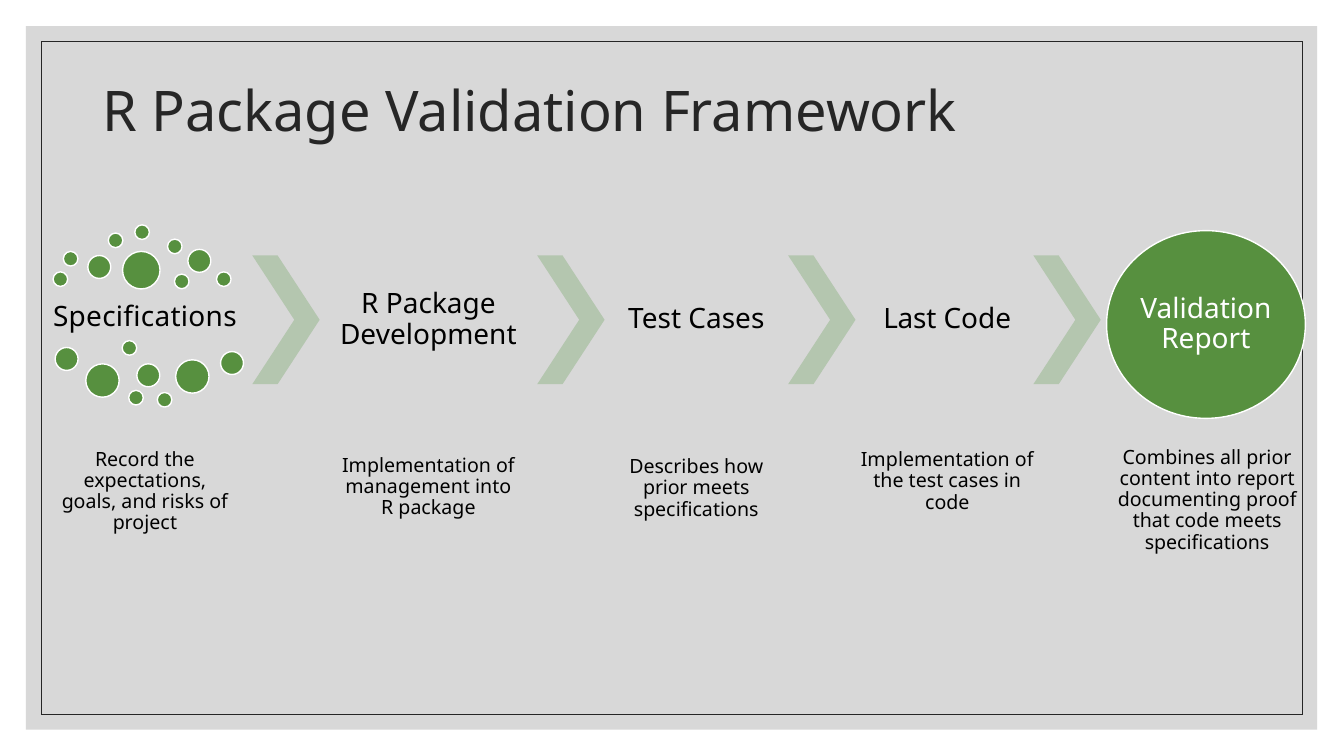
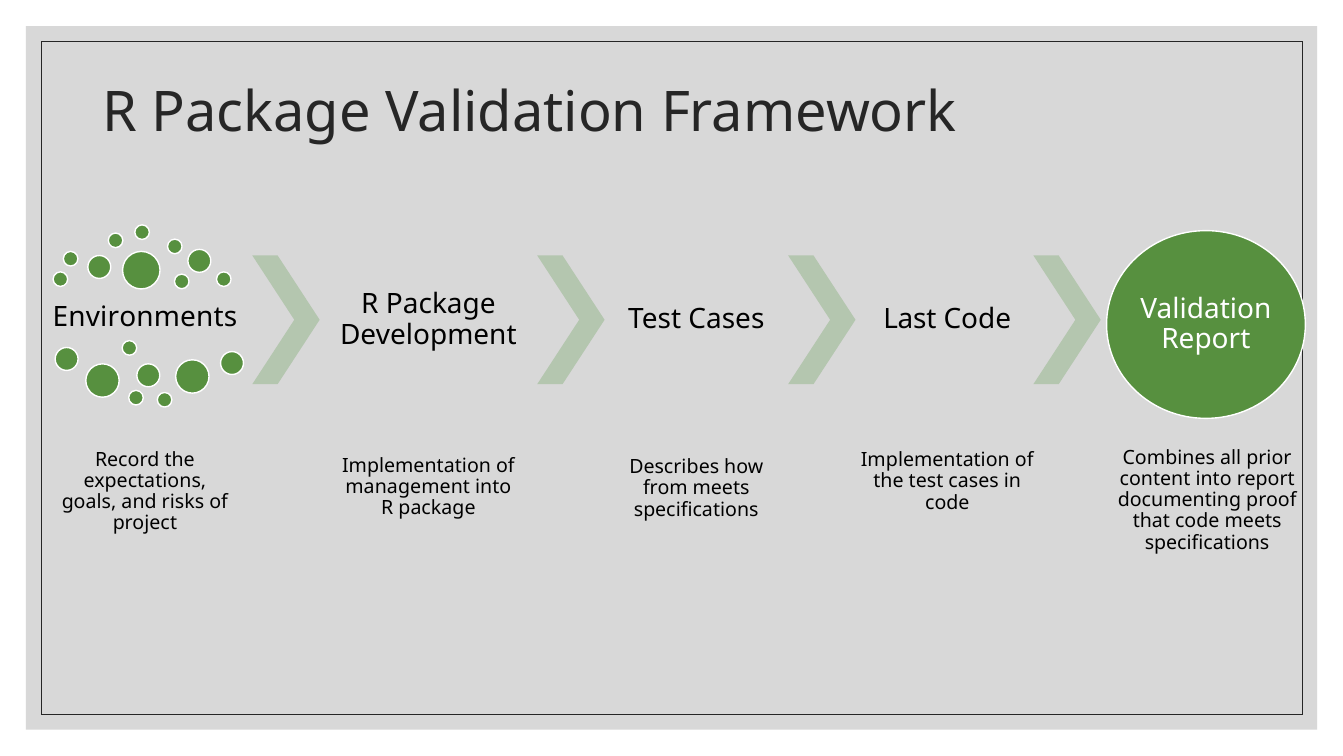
Specifications: Specifications -> Environments (145, 317)
prior: prior -> from (665, 488)
